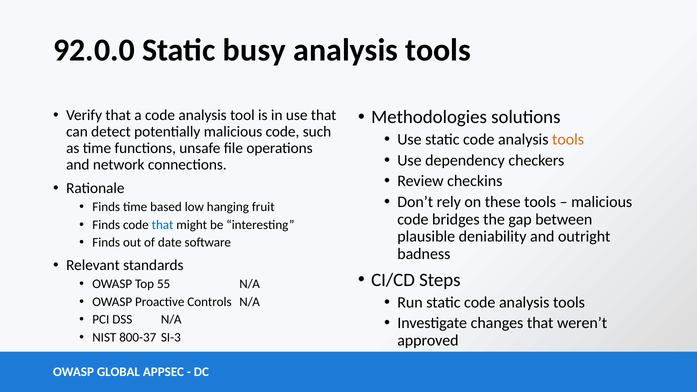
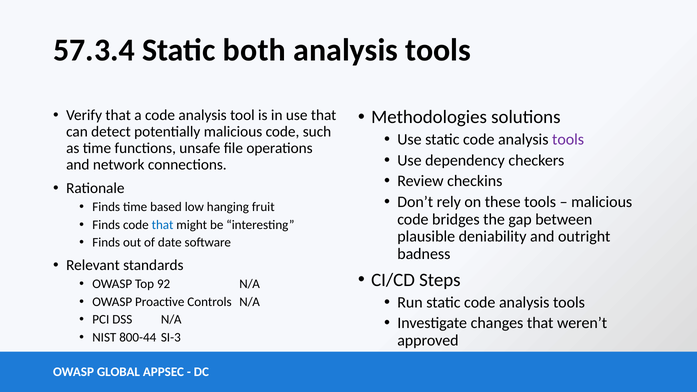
92.0.0: 92.0.0 -> 57.3.4 (94, 50)
busy: busy -> both (254, 50)
tools colour: orange -> purple (568, 139)
55: 55 -> 92 (164, 284)
800-37: 800-37 -> 800-44 (138, 337)
